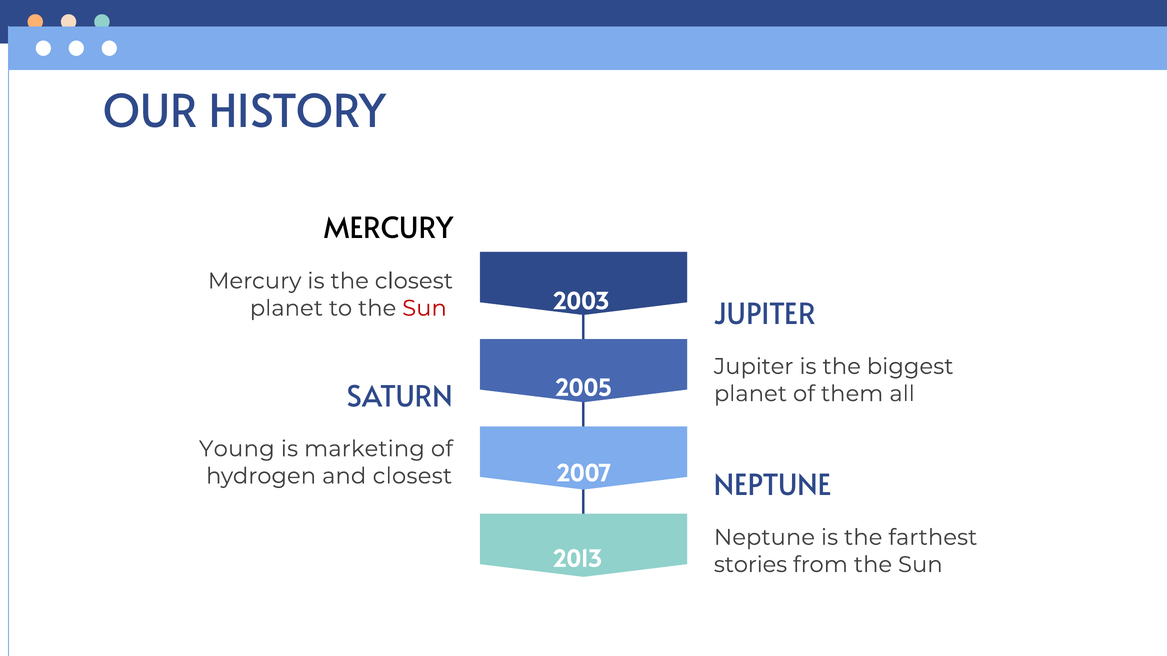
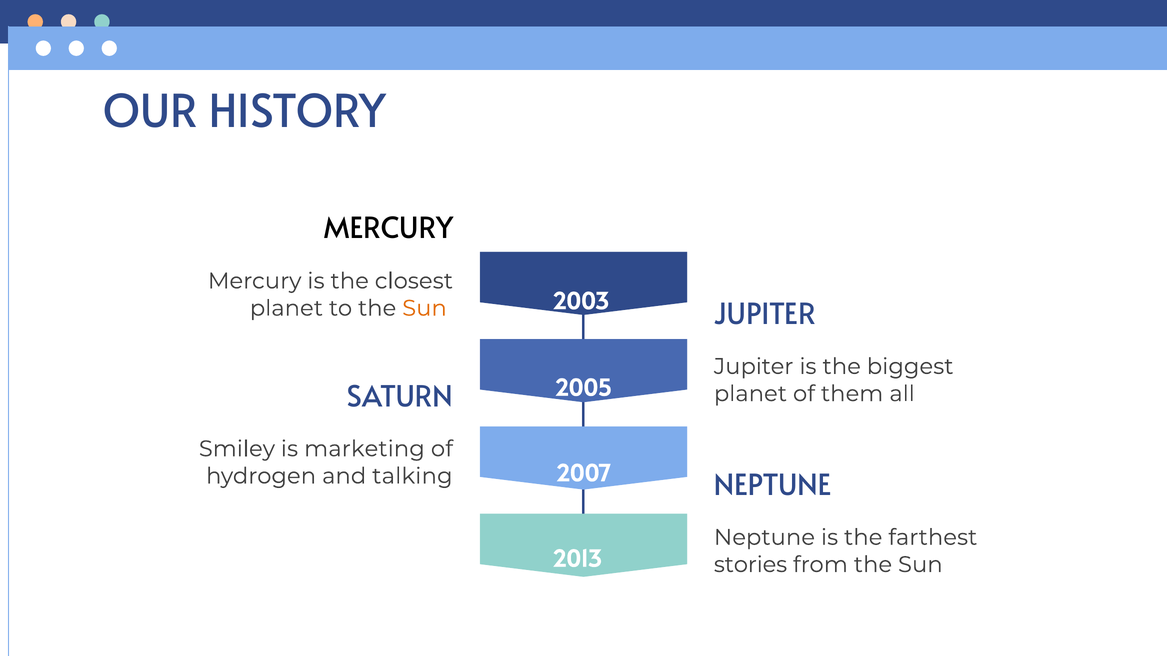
Sun colour: red -> orange (425, 308)
Young: Young -> Smiley (237, 449)
and closest: closest -> talking (412, 476)
